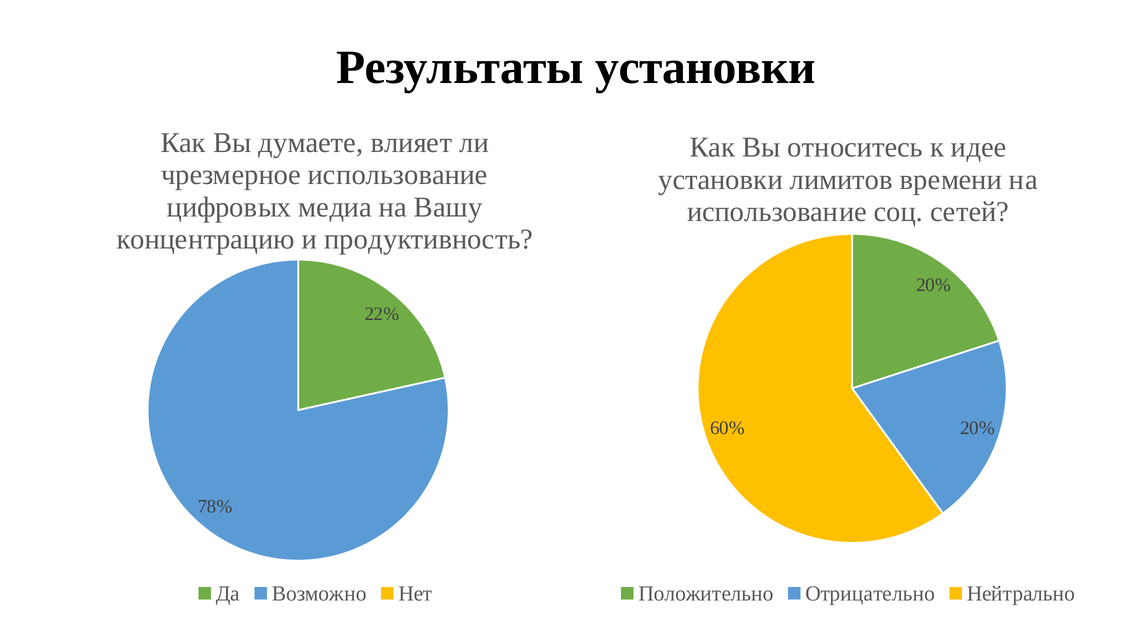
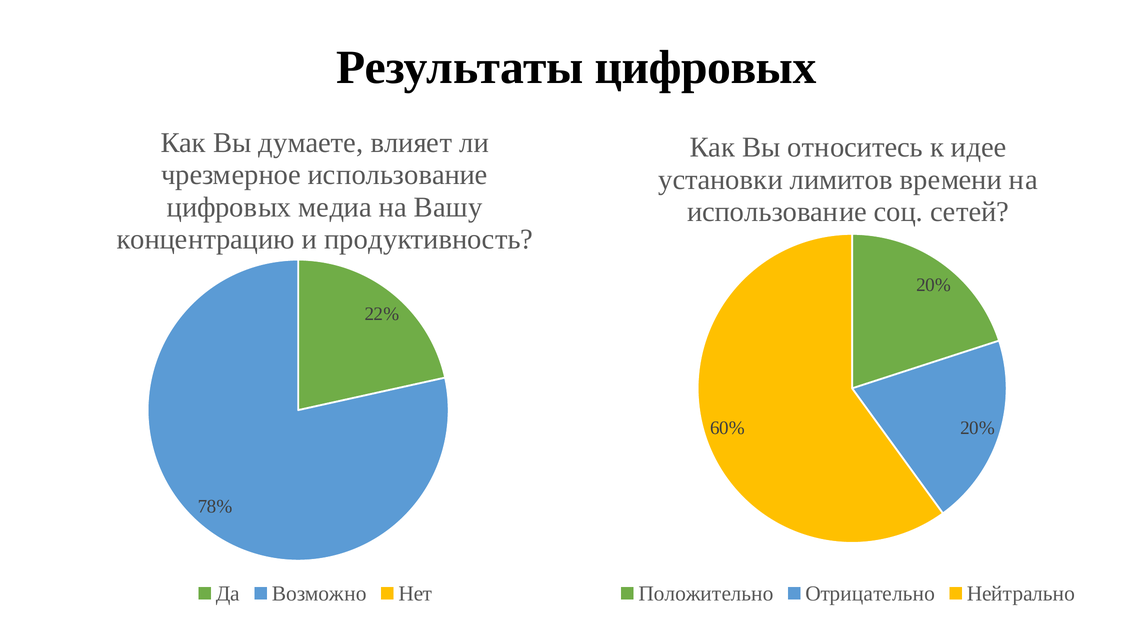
Результаты установки: установки -> цифровых (706, 67)
